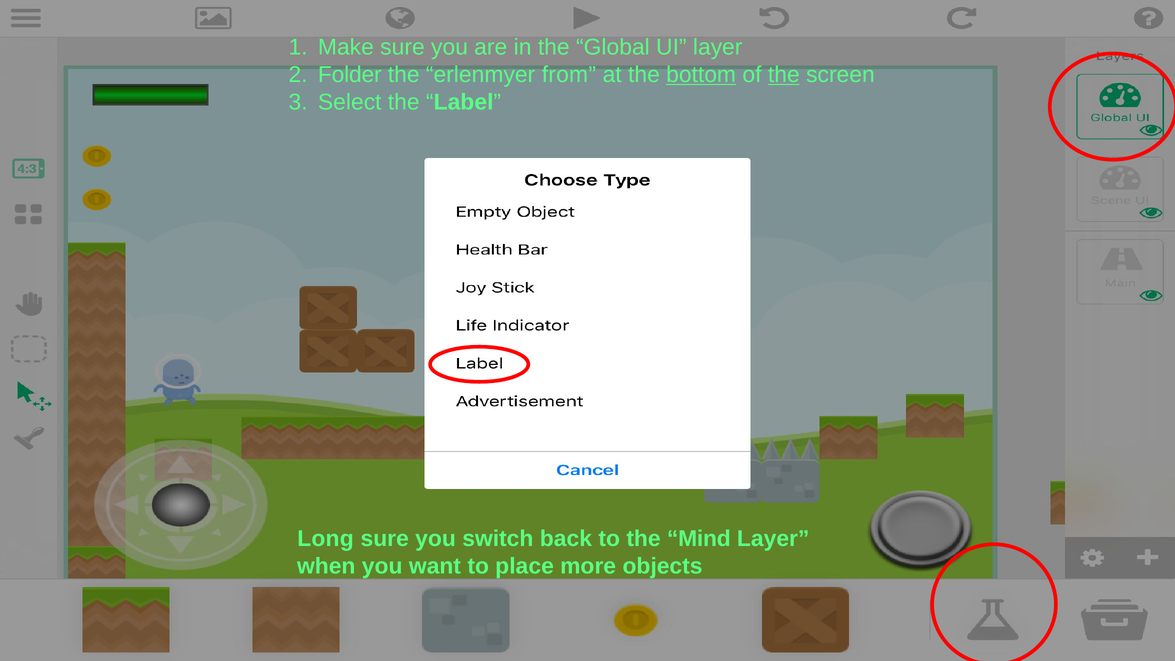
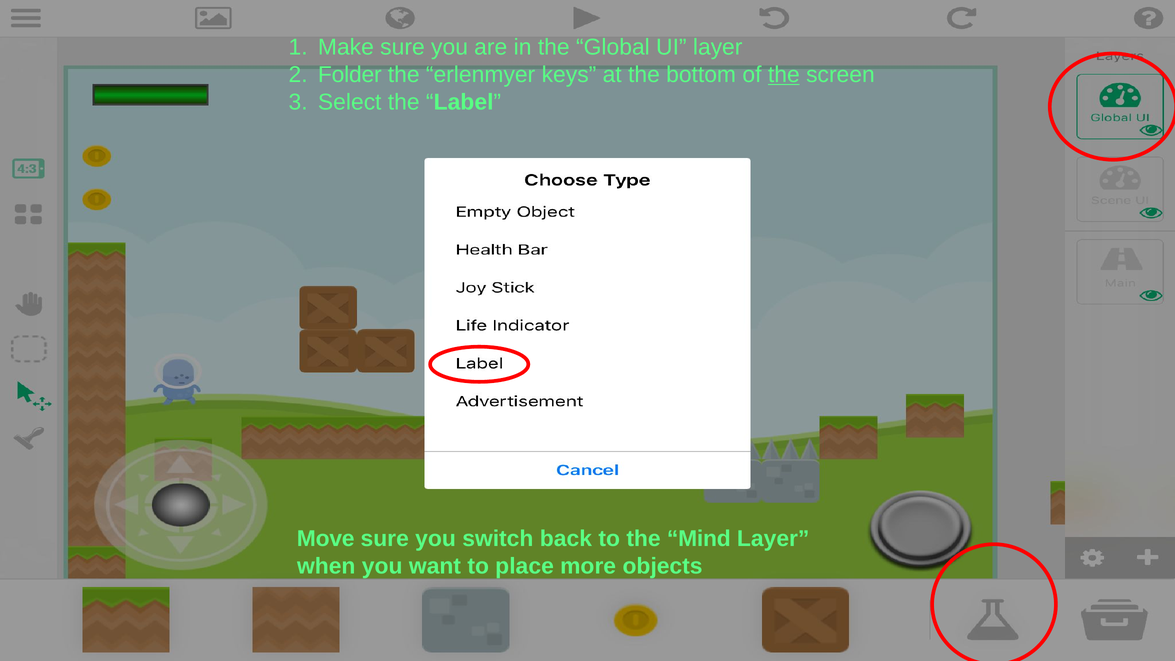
from: from -> keys (569, 75)
bottom underline: present -> none (701, 75)
Long: Long -> Move (326, 539)
